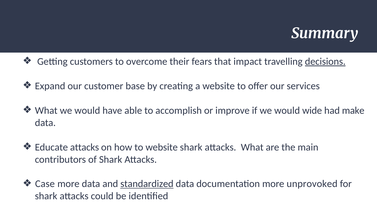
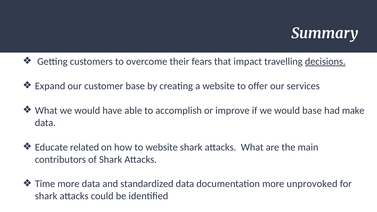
would wide: wide -> base (312, 110)
Educate attacks: attacks -> related (85, 147)
Case: Case -> Time (45, 184)
standardized underline: present -> none (147, 184)
